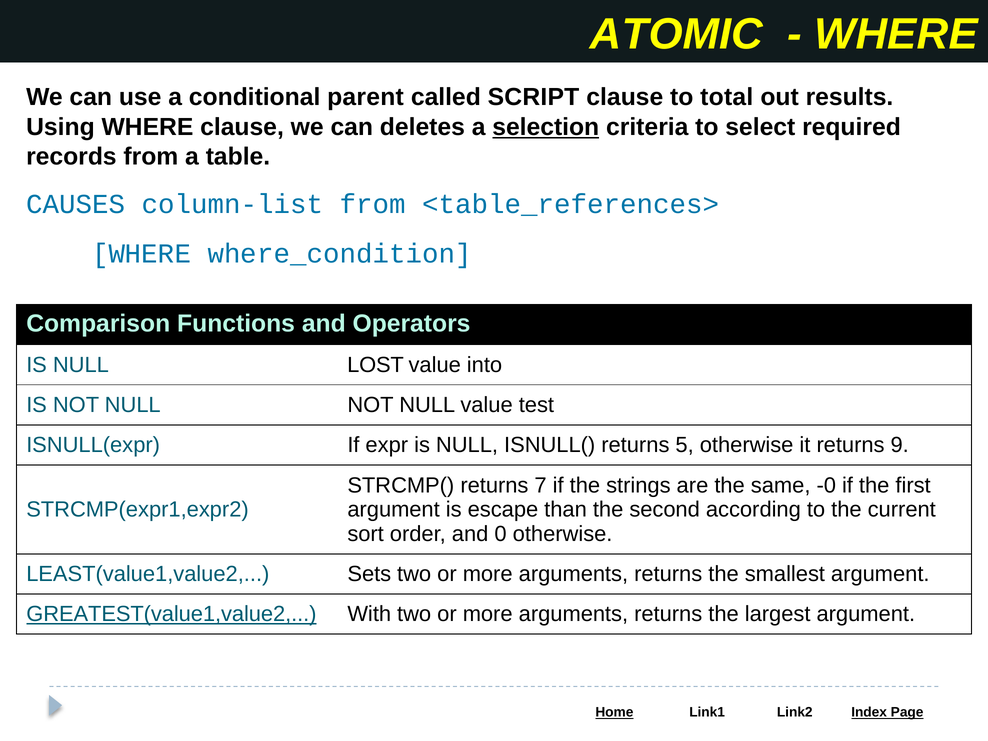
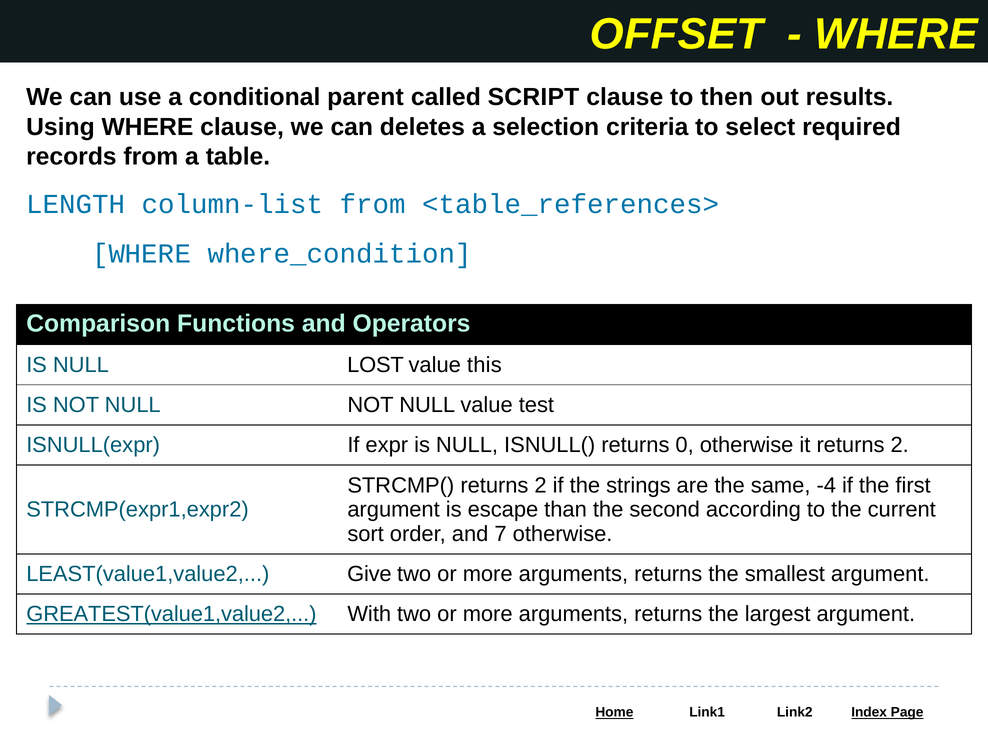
ATOMIC: ATOMIC -> OFFSET (677, 34)
total: total -> then (727, 97)
selection underline: present -> none (546, 127)
CAUSES: CAUSES -> LENGTH (76, 204)
into: into -> this (484, 365)
5: 5 -> 0 (685, 445)
it returns 9: 9 -> 2 (900, 445)
STRCMP( returns 7: 7 -> 2 (541, 485)
-0: -0 -> -4 (826, 485)
0: 0 -> 7 (501, 534)
Sets: Sets -> Give (369, 574)
